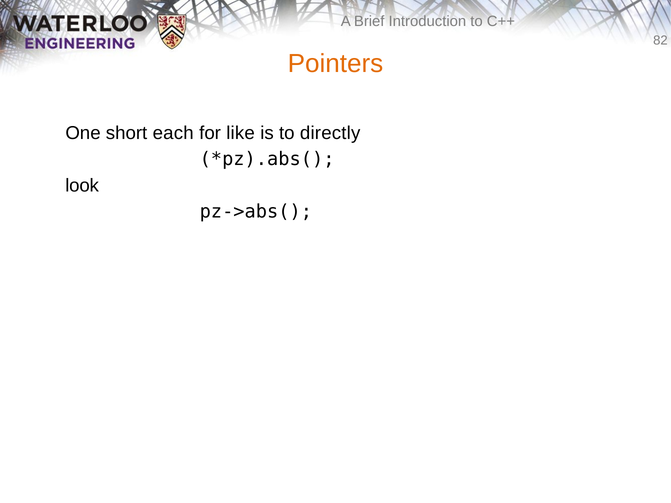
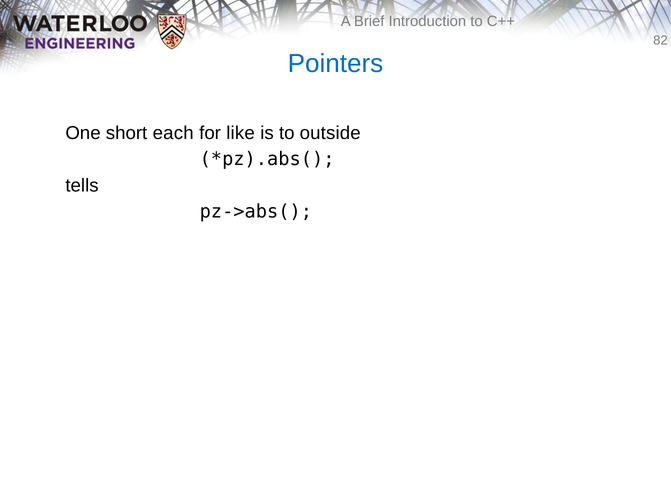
Pointers colour: orange -> blue (335, 64)
directly: directly -> outside (330, 133)
look: look -> tells (82, 185)
